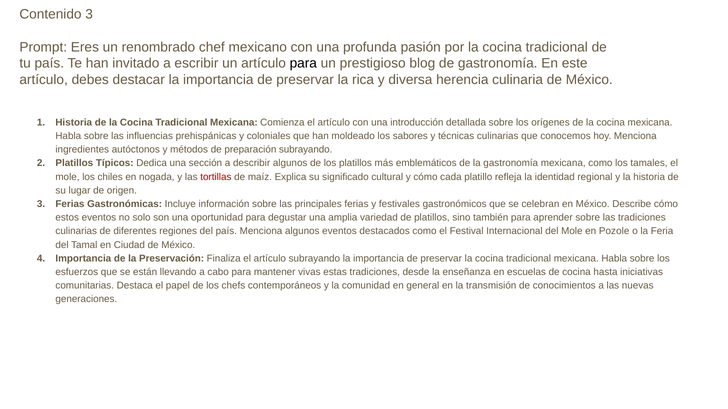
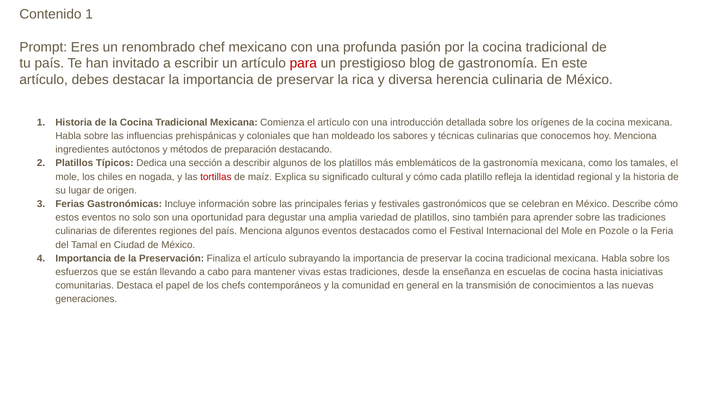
Contenido 3: 3 -> 1 (89, 14)
para colour: black -> red (303, 64)
preparación subrayando: subrayando -> destacando (306, 150)
